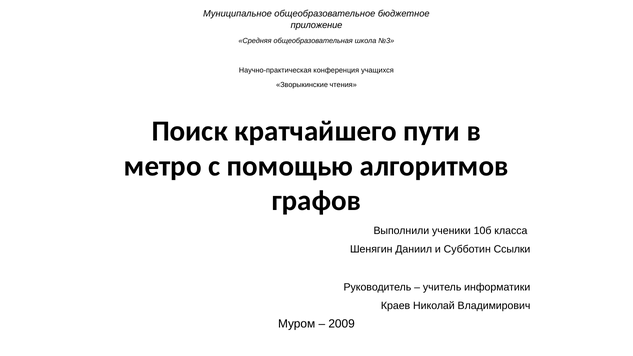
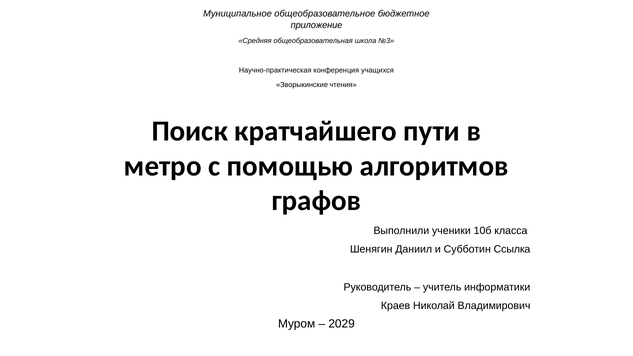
Ссылки: Ссылки -> Ссылка (512, 250)
2009: 2009 -> 2029 (342, 324)
